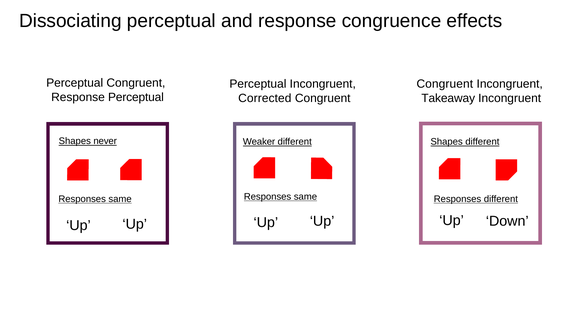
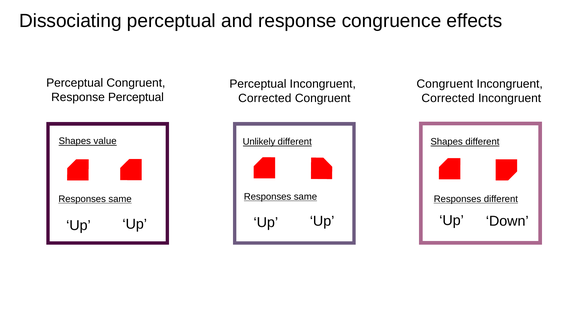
Takeaway: Takeaway -> Corrected (448, 98)
never: never -> value (105, 141)
Weaker: Weaker -> Unlikely (259, 142)
